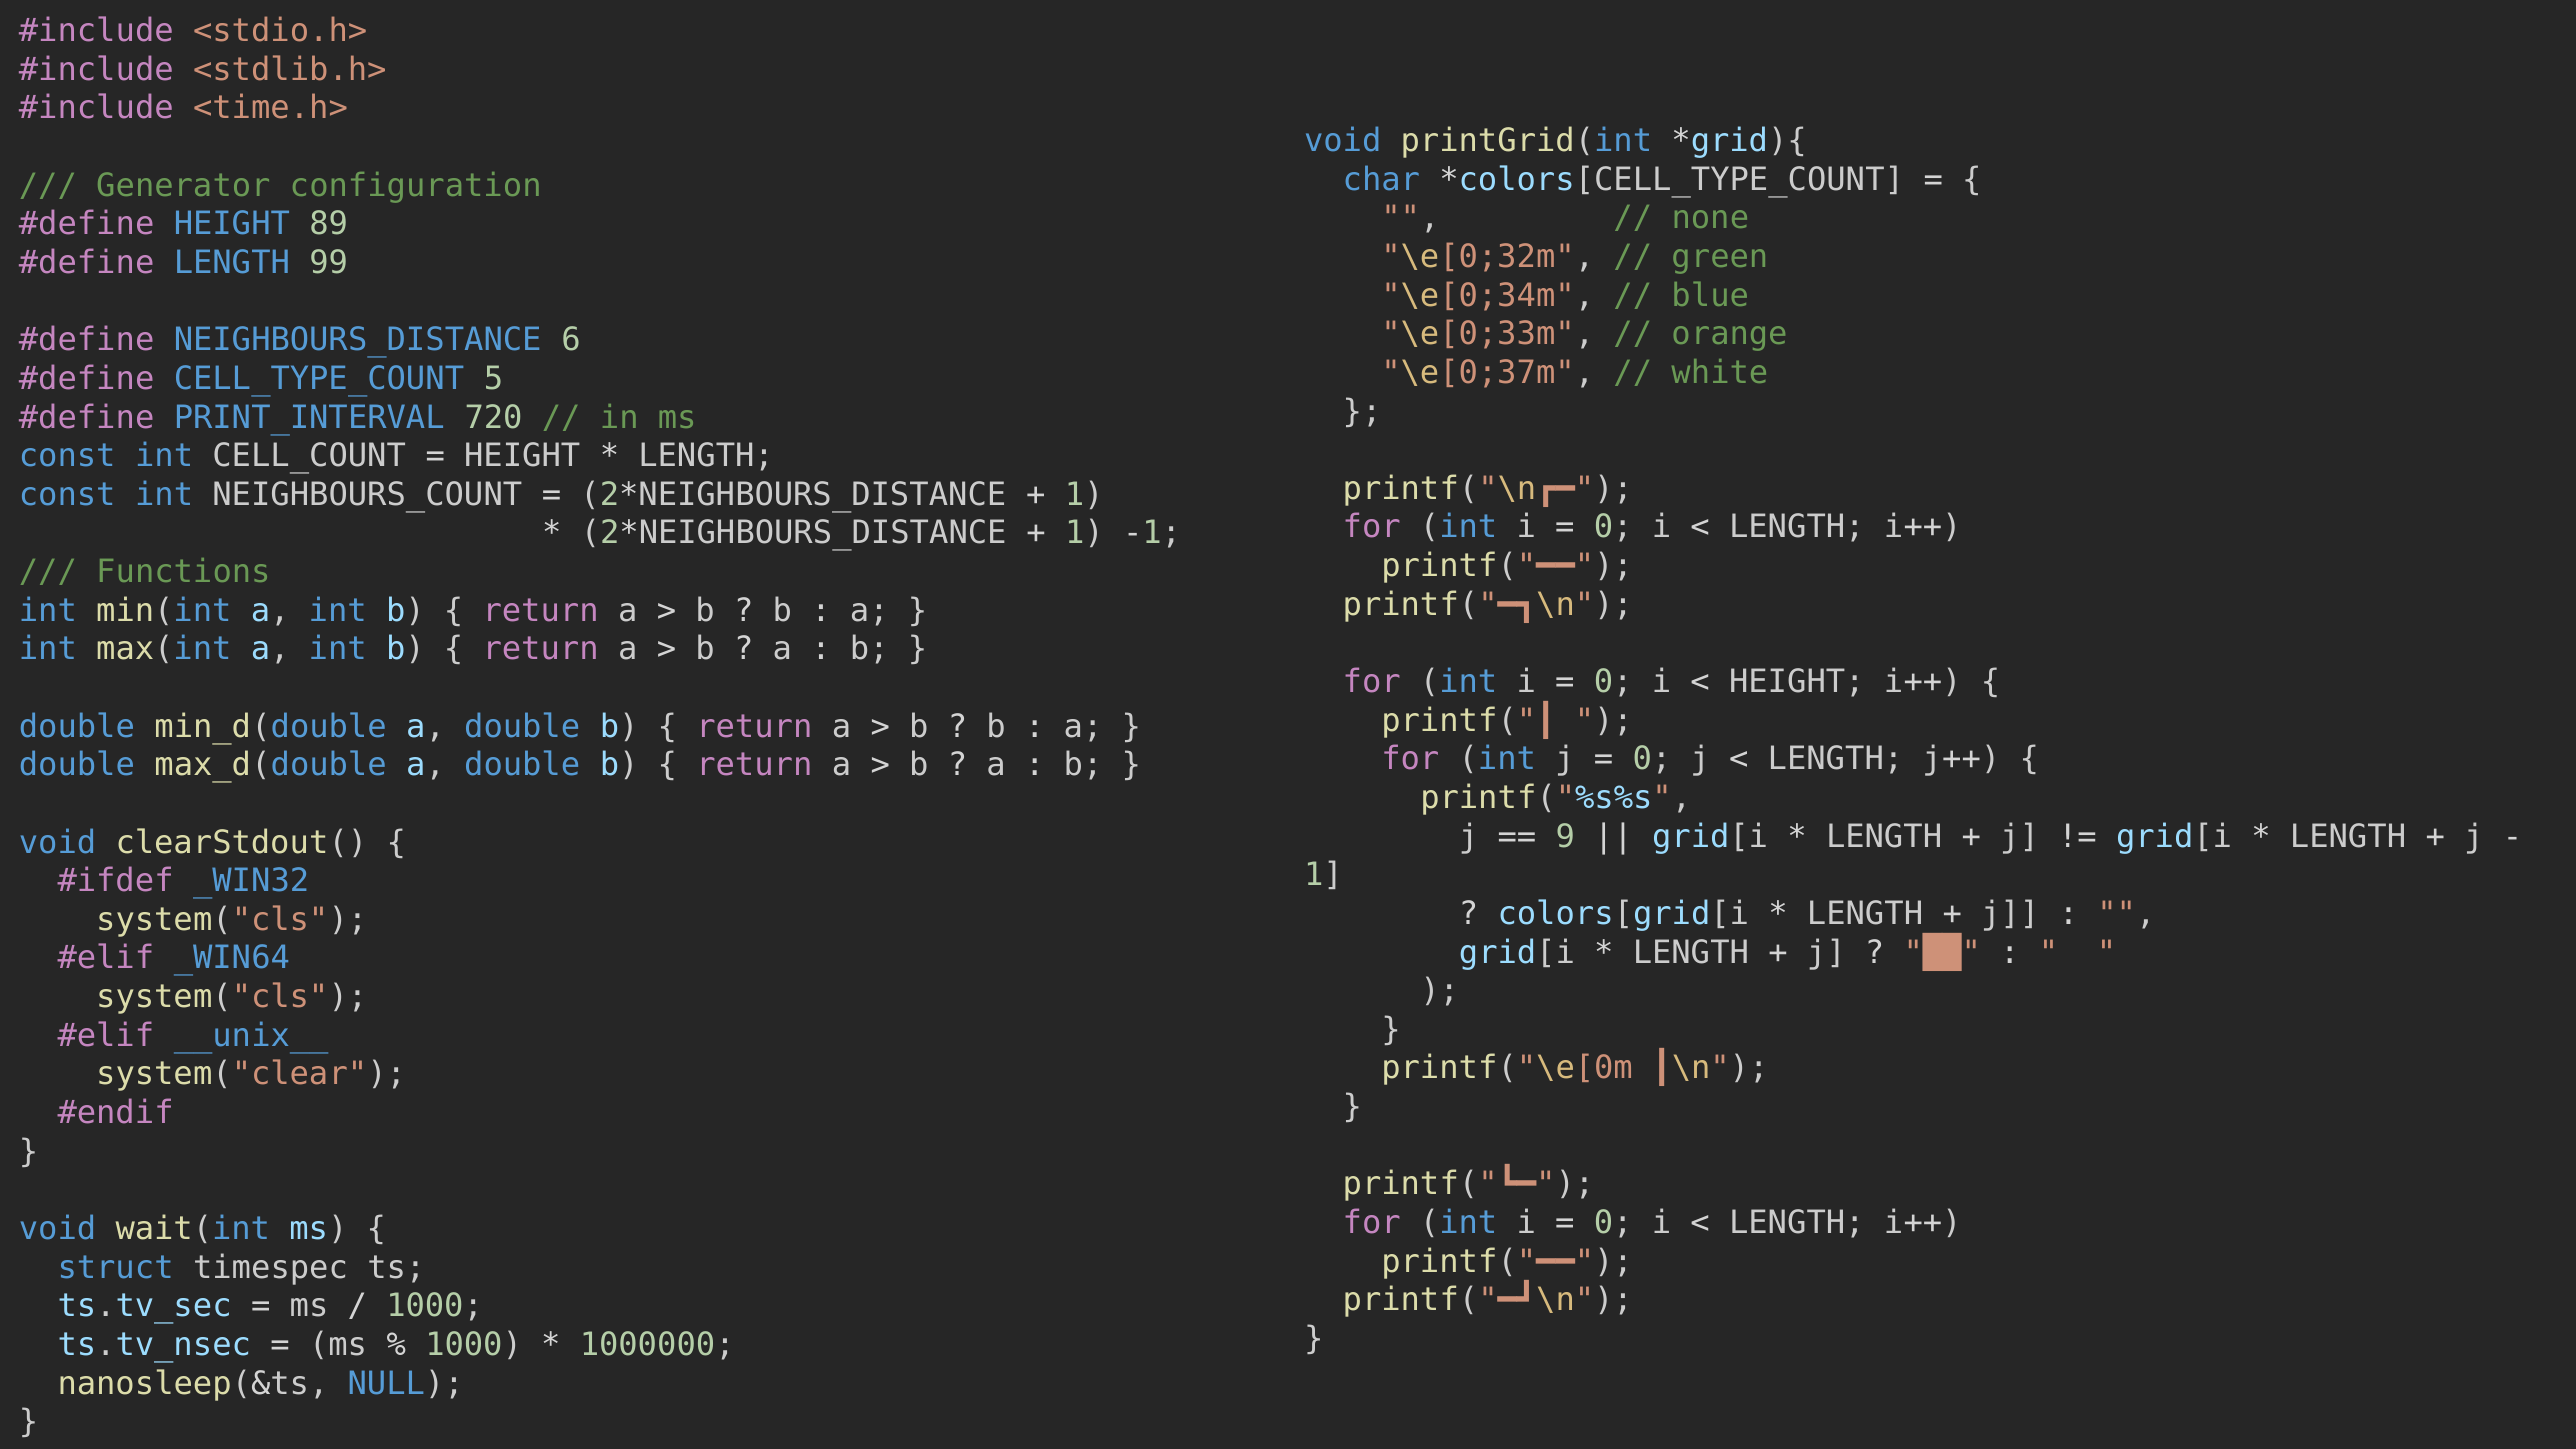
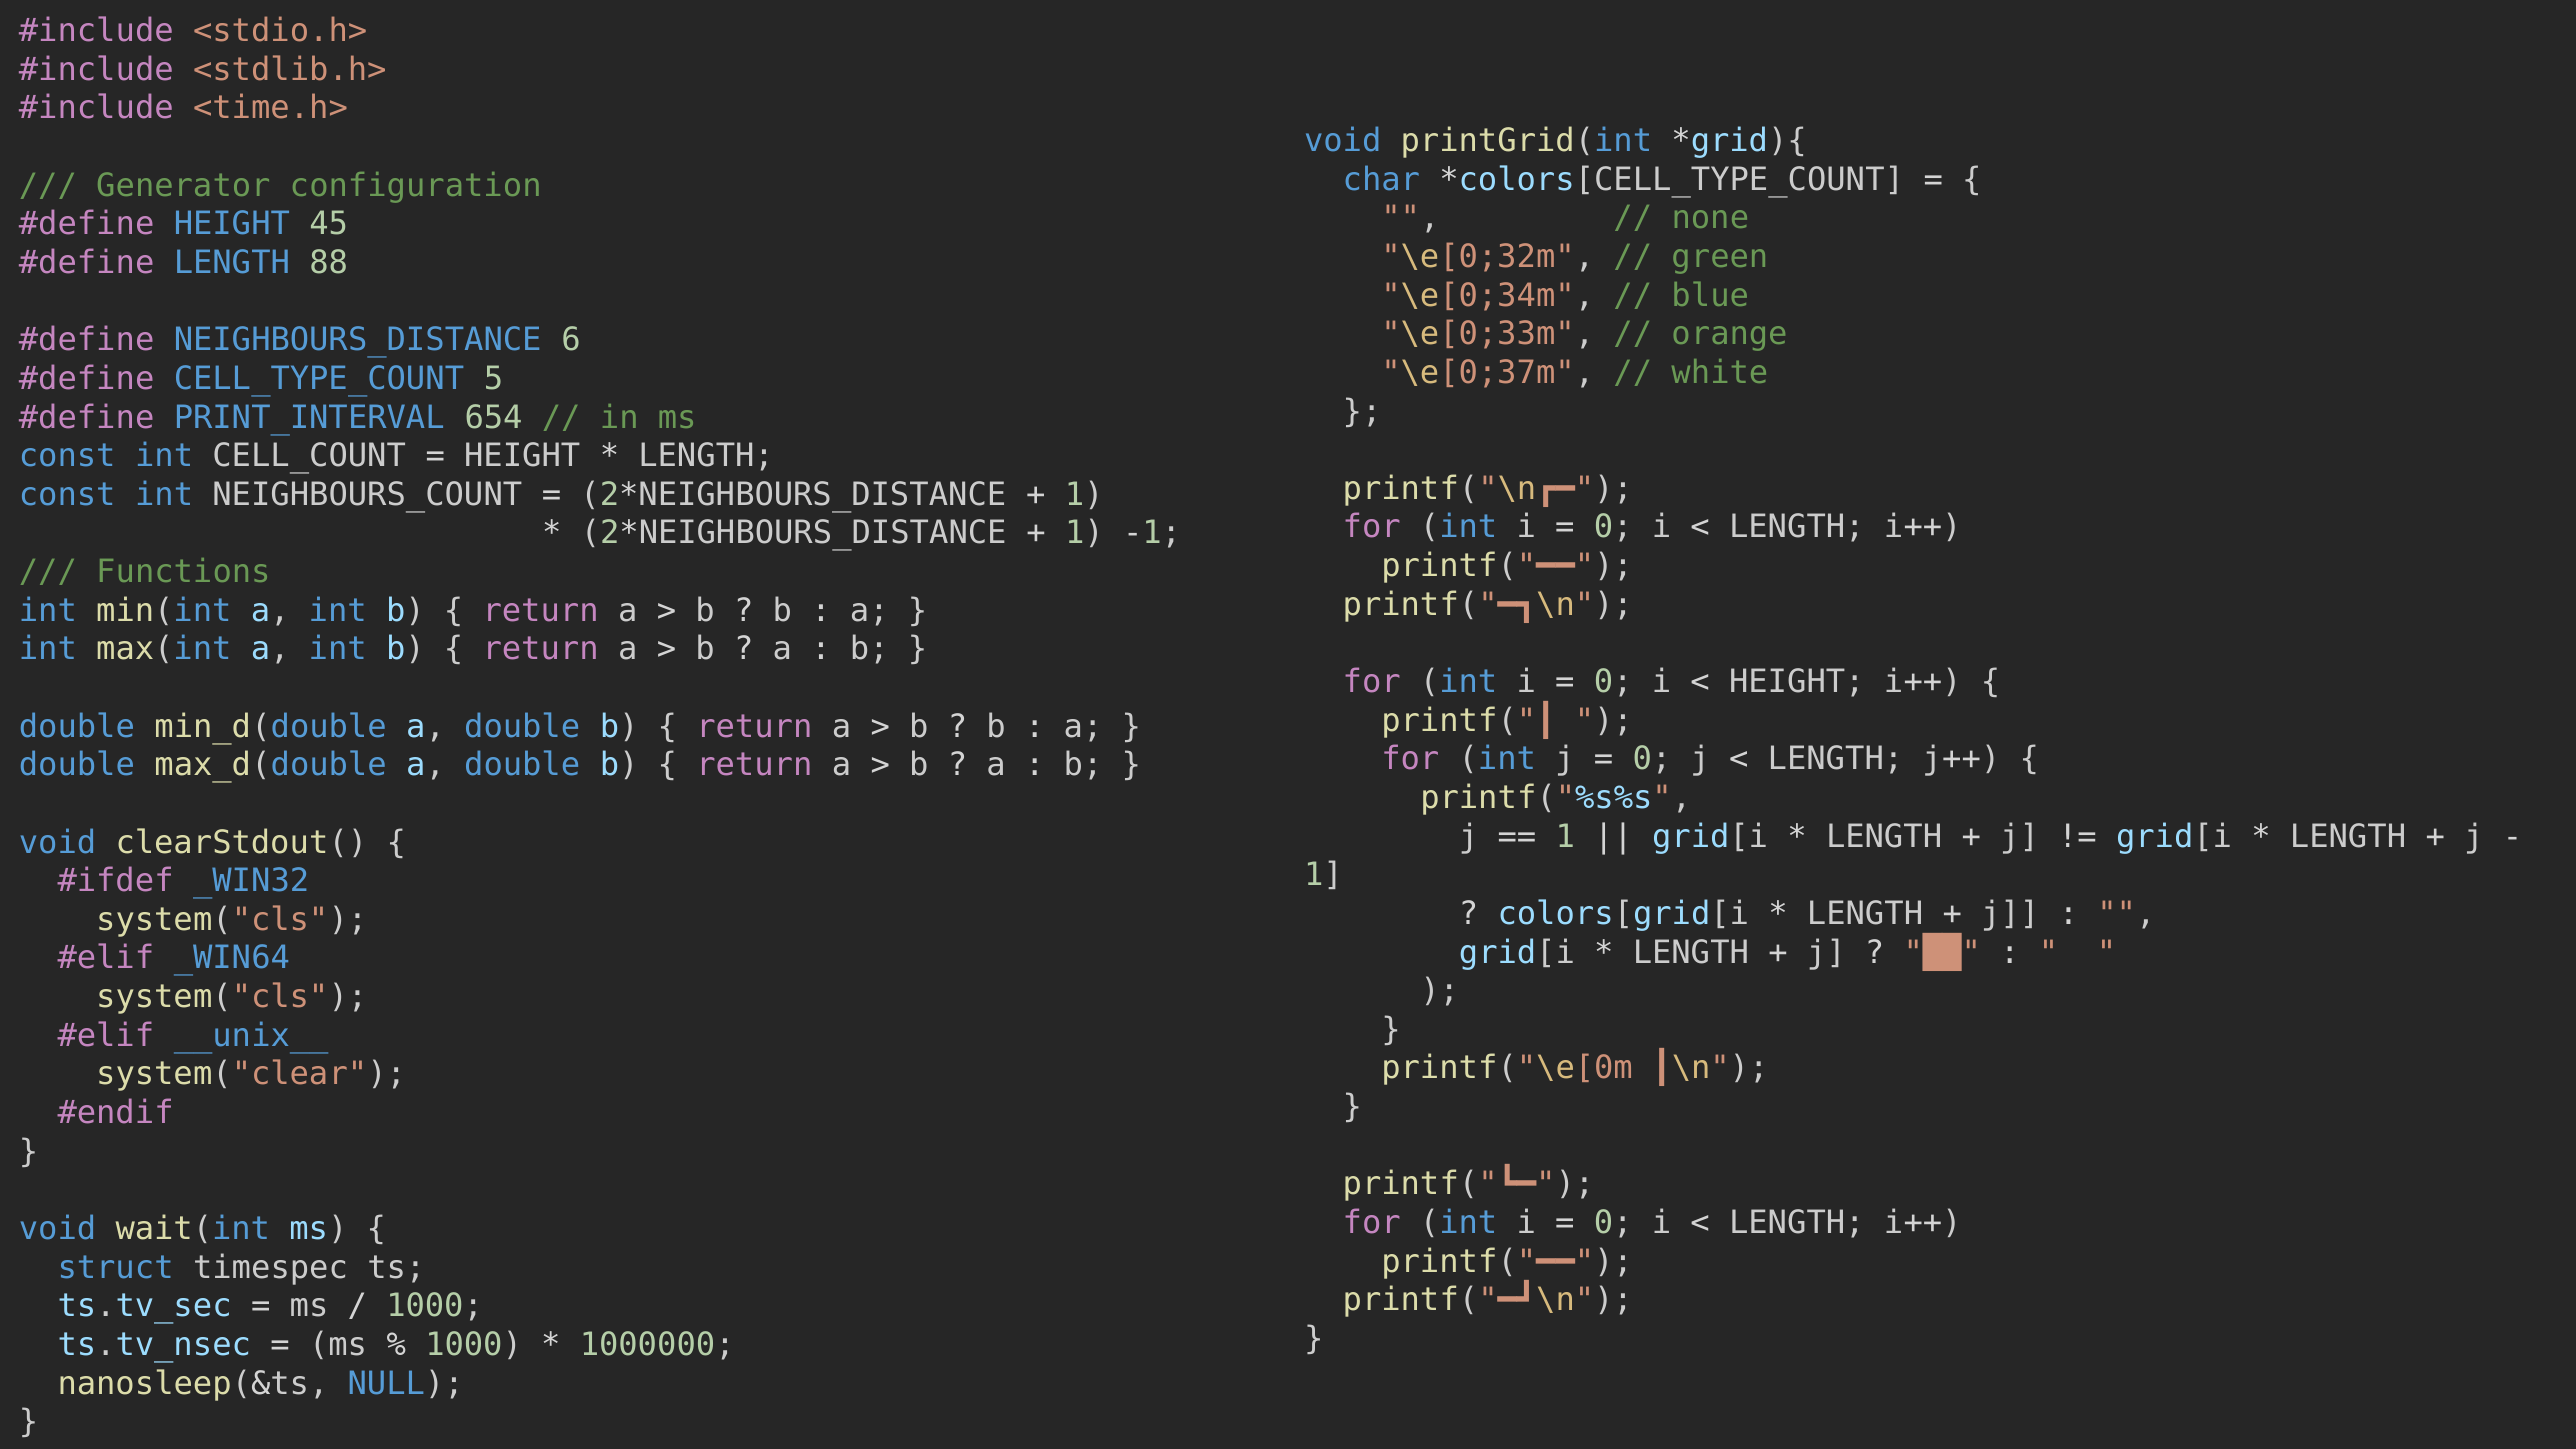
89: 89 -> 45 (329, 224)
99: 99 -> 88 (329, 263)
720: 720 -> 654 (494, 417)
9: 9 -> 1 (1565, 836)
